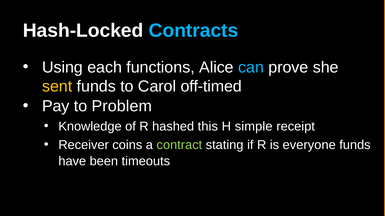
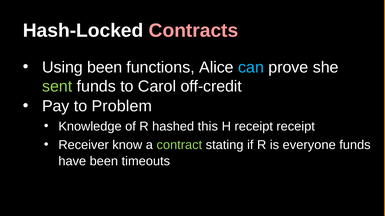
Contracts colour: light blue -> pink (193, 31)
Using each: each -> been (105, 67)
sent colour: yellow -> light green (57, 87)
off-timed: off-timed -> off-credit (211, 87)
H simple: simple -> receipt (254, 127)
coins: coins -> know (127, 145)
